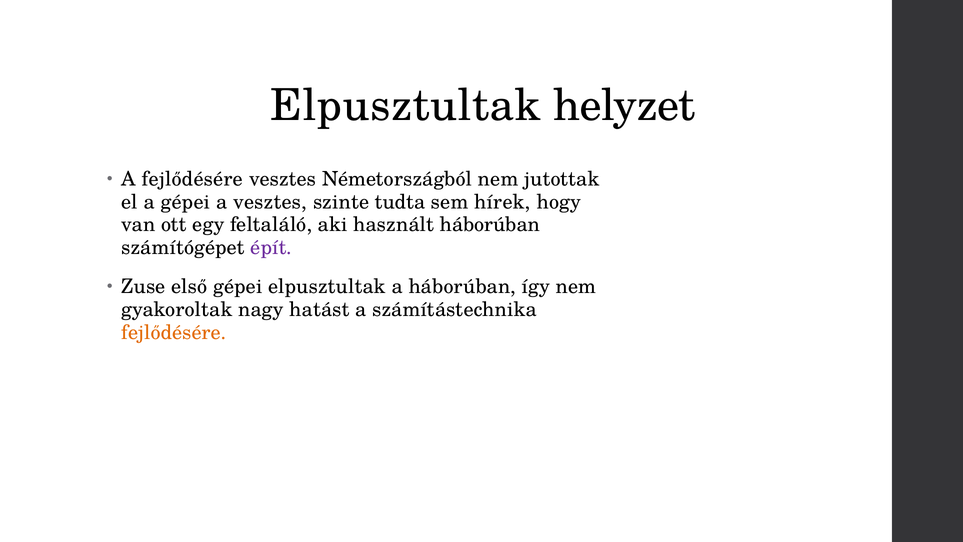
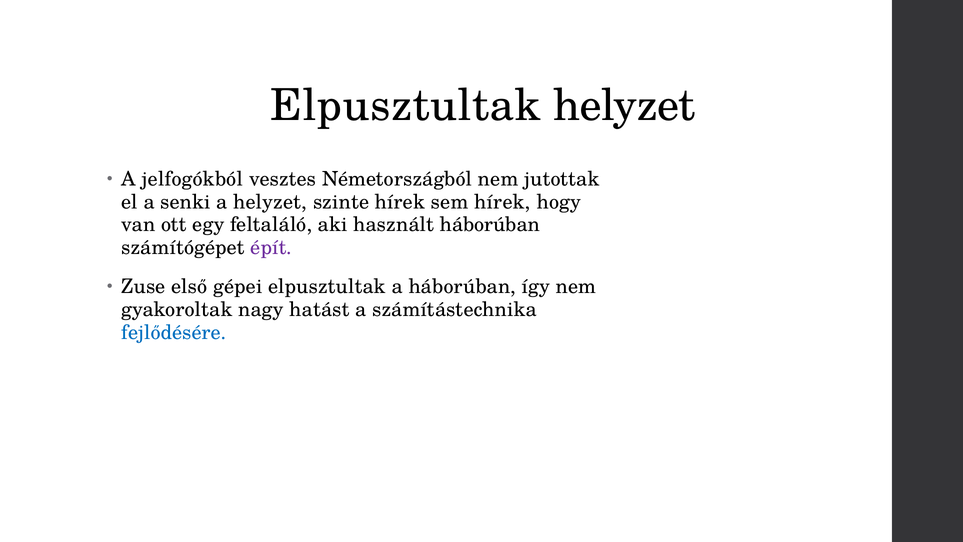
A fejlődésére: fejlődésére -> jelfogókból (192, 179)
a gépei: gépei -> senki (185, 202)
a vesztes: vesztes -> helyzet (270, 202)
szinte tudta: tudta -> hírek (400, 202)
fejlődésére colour: orange -> blue (174, 332)
